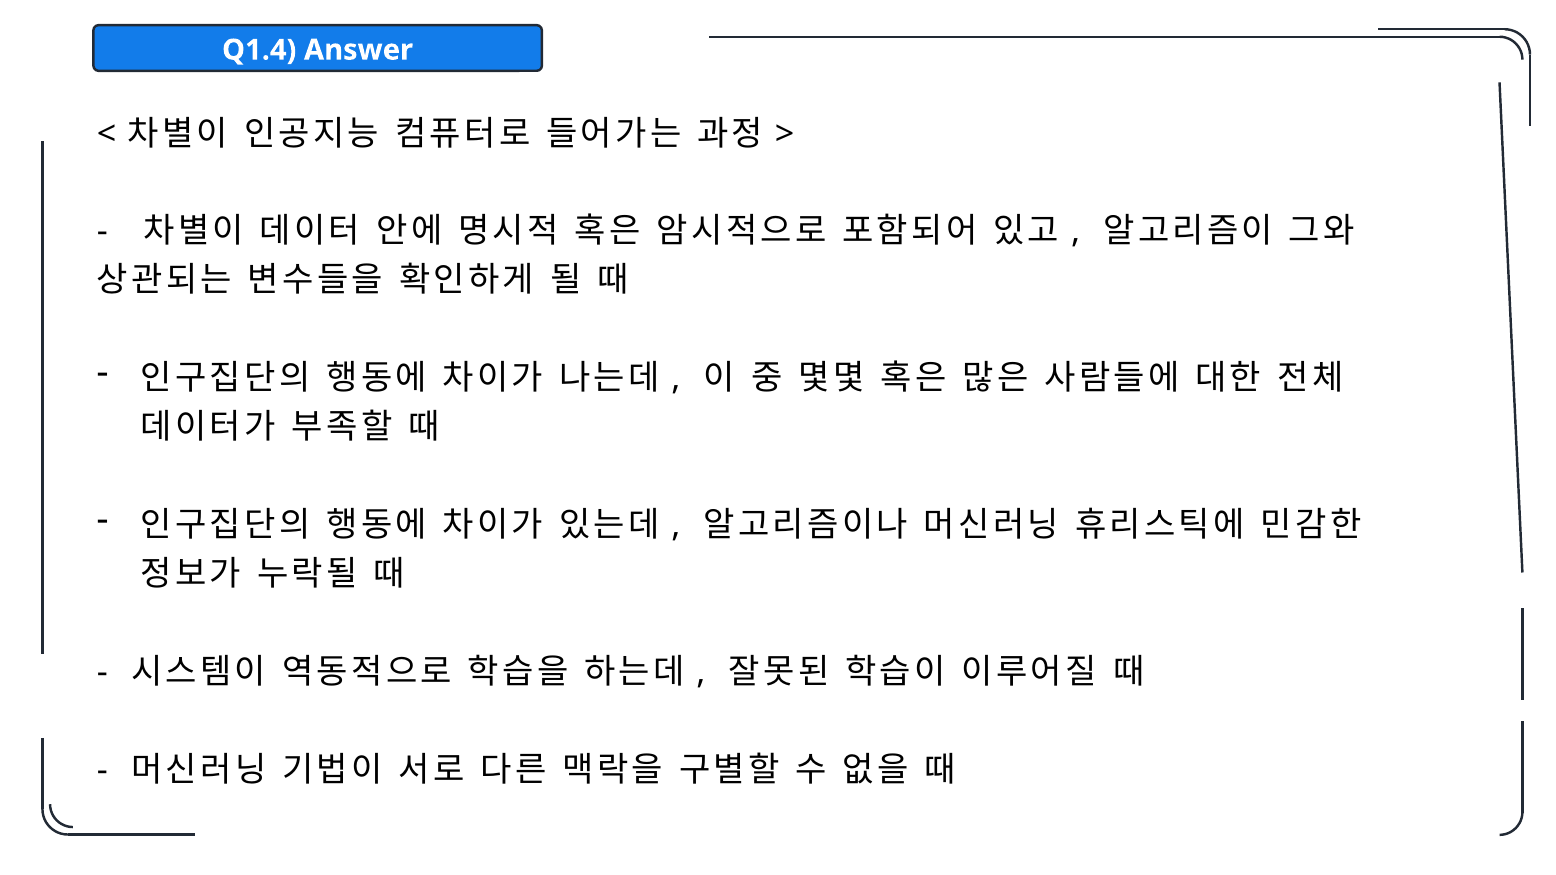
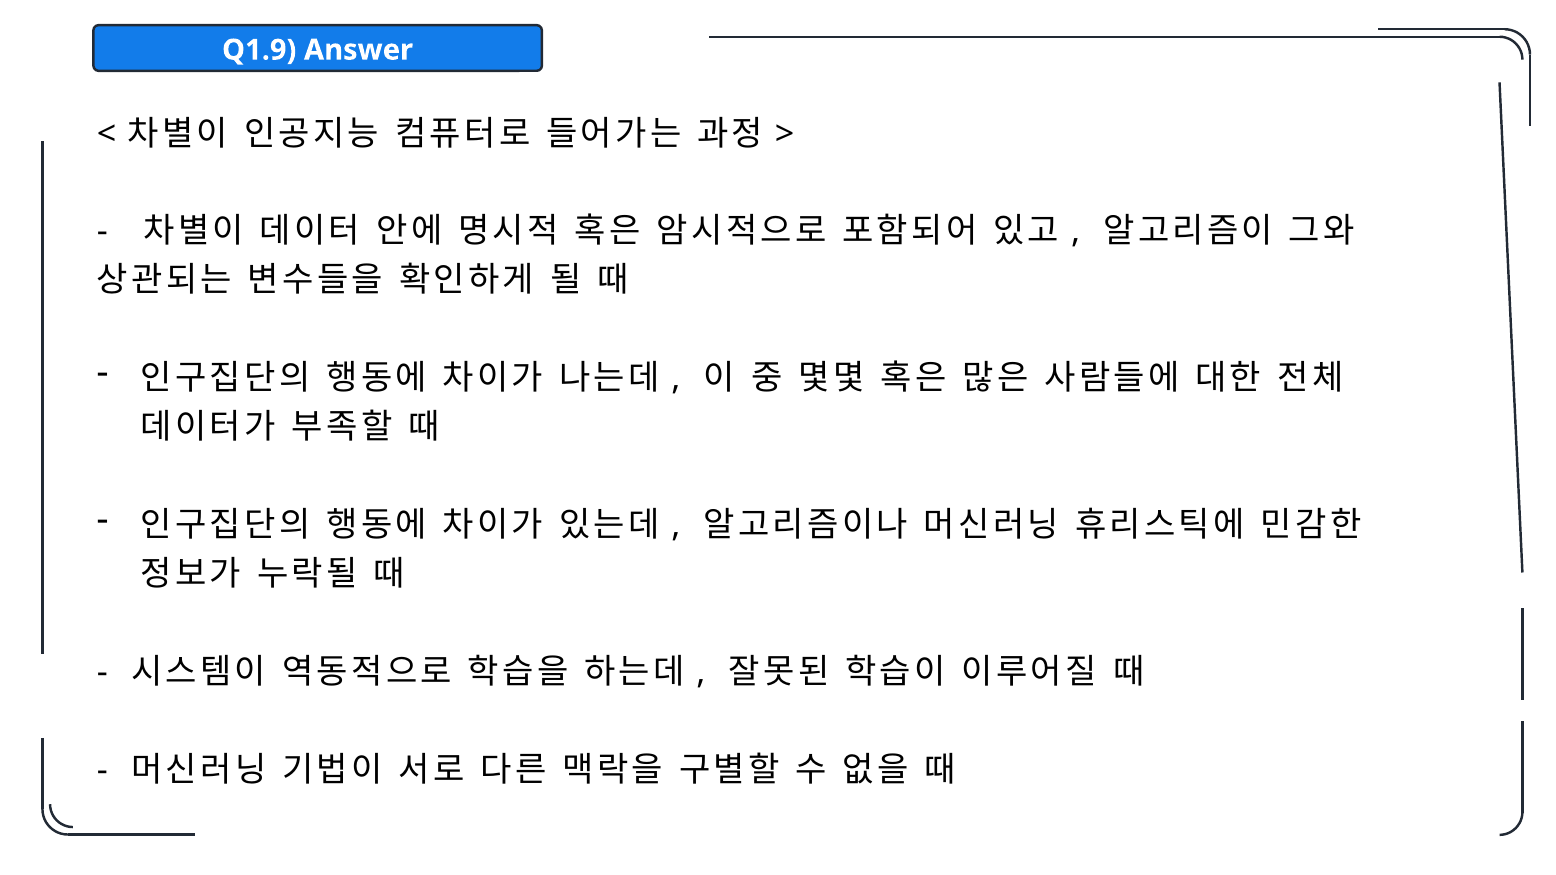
Q1.4: Q1.4 -> Q1.9 (259, 50)
